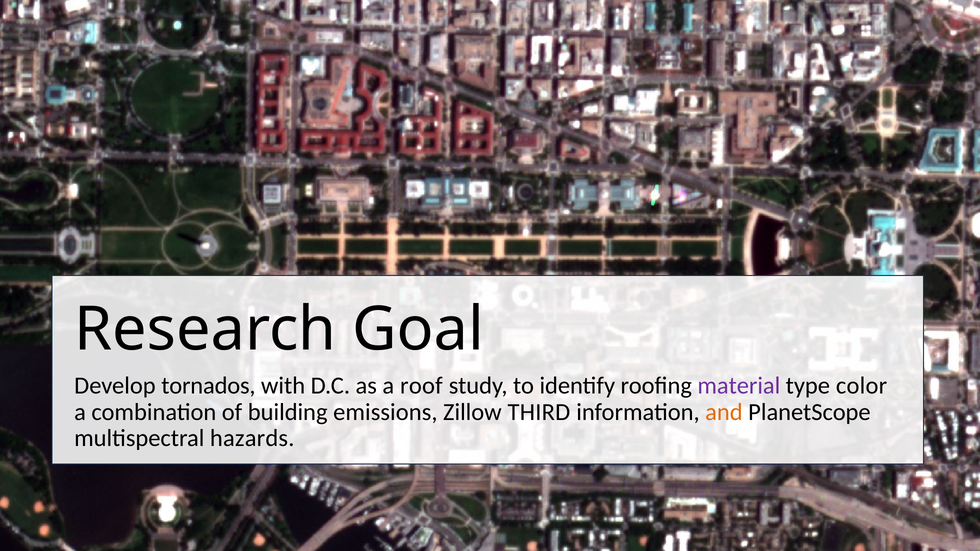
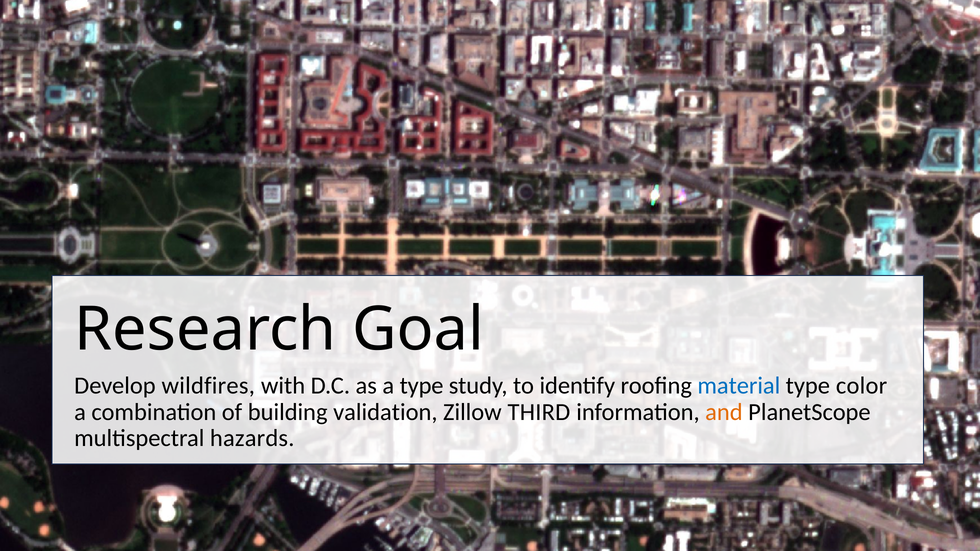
tornados: tornados -> wildfires (208, 386)
a roof: roof -> type (422, 386)
material colour: purple -> blue (739, 386)
emissions: emissions -> validation (385, 412)
